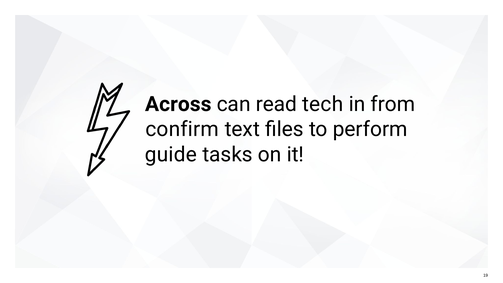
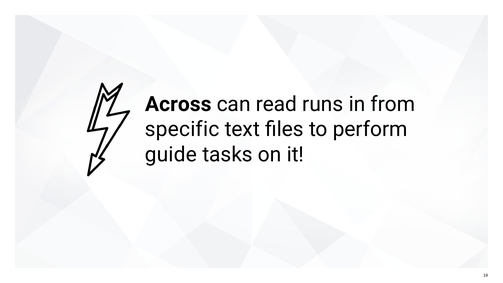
tech: tech -> runs (323, 104)
confirm: confirm -> specific (182, 129)
